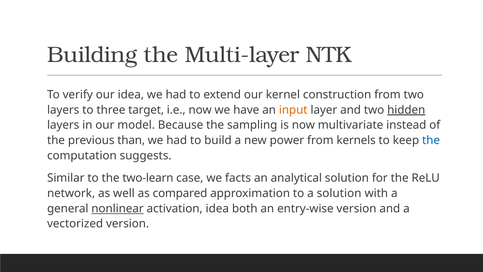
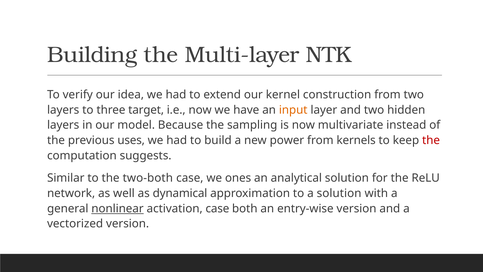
hidden underline: present -> none (406, 110)
than: than -> uses (131, 140)
the colour: blue -> red (431, 140)
two-learn: two-learn -> two-both (148, 178)
facts: facts -> ones (238, 178)
compared: compared -> dynamical (180, 193)
activation idea: idea -> case (217, 208)
